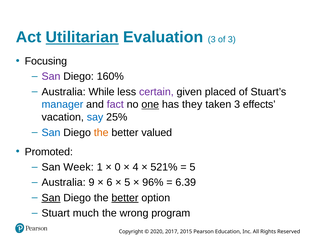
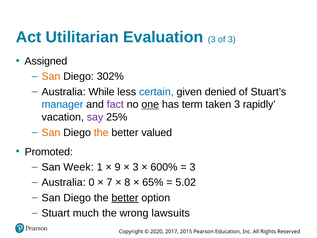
Utilitarian underline: present -> none (82, 37)
Focusing: Focusing -> Assigned (46, 61)
San colour: purple -> orange (51, 76)
160%: 160% -> 302% (110, 76)
certain colour: purple -> blue (156, 92)
placed: placed -> denied (220, 92)
they: they -> term (192, 104)
effects: effects -> rapidly (259, 104)
say colour: blue -> purple (95, 117)
San colour: blue -> orange (51, 132)
0: 0 -> 9 (118, 167)
4: 4 -> 3 (136, 167)
521%: 521% -> 600% (164, 167)
5: 5 -> 3 (192, 167)
9: 9 -> 0 (92, 182)
6: 6 -> 7 (109, 182)
5: 5 -> 8 (127, 182)
96%: 96% -> 65% (153, 182)
6.39: 6.39 -> 5.02 (186, 182)
San underline: present -> none (51, 198)
program: program -> lawsuits (171, 213)
